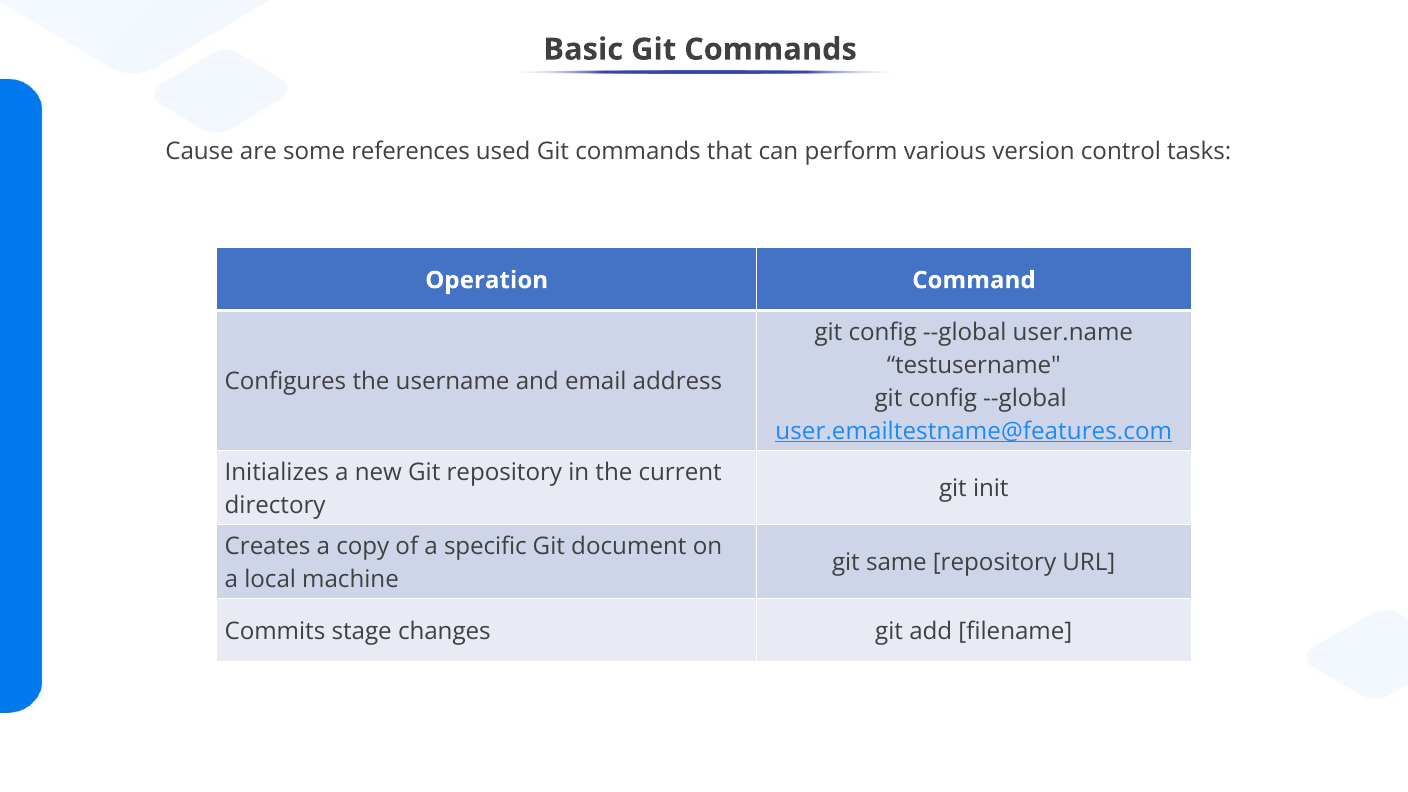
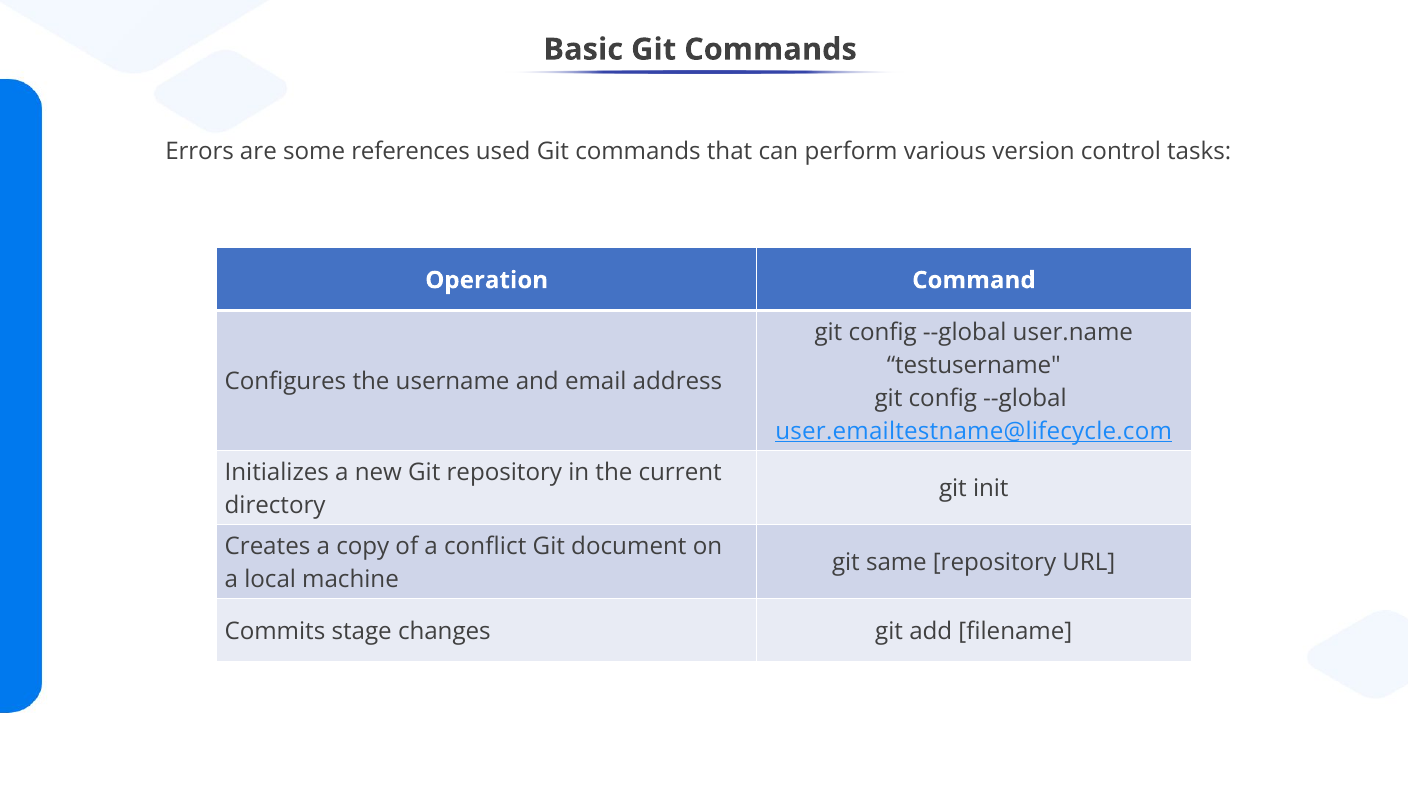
Cause: Cause -> Errors (200, 152)
user.emailtestname@features.com: user.emailtestname@features.com -> user.emailtestname@lifecycle.com (974, 431)
specific: specific -> conflict (485, 546)
